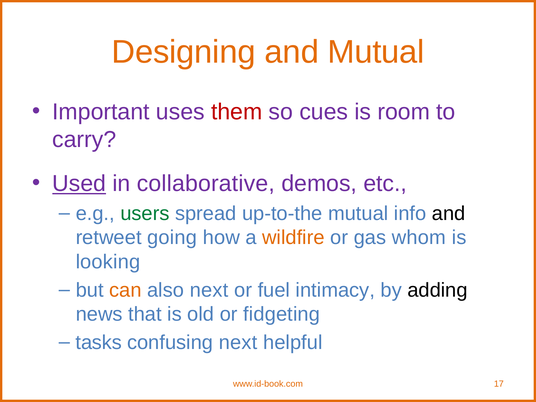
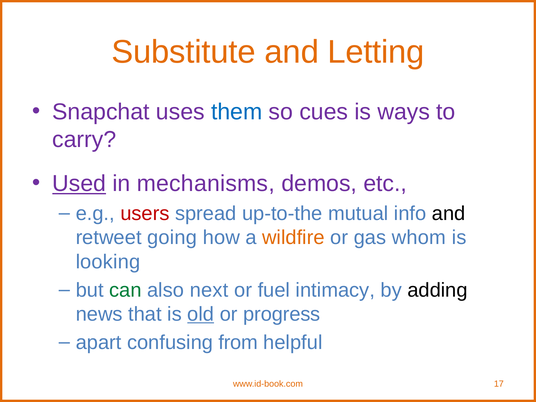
Designing: Designing -> Substitute (184, 52)
and Mutual: Mutual -> Letting (376, 52)
Important: Important -> Snapchat (101, 112)
them colour: red -> blue (237, 112)
room: room -> ways (404, 112)
collaborative: collaborative -> mechanisms (206, 184)
users colour: green -> red (145, 214)
can colour: orange -> green (125, 290)
old underline: none -> present (201, 314)
fidgeting: fidgeting -> progress (282, 314)
tasks: tasks -> apart (99, 343)
confusing next: next -> from (238, 343)
